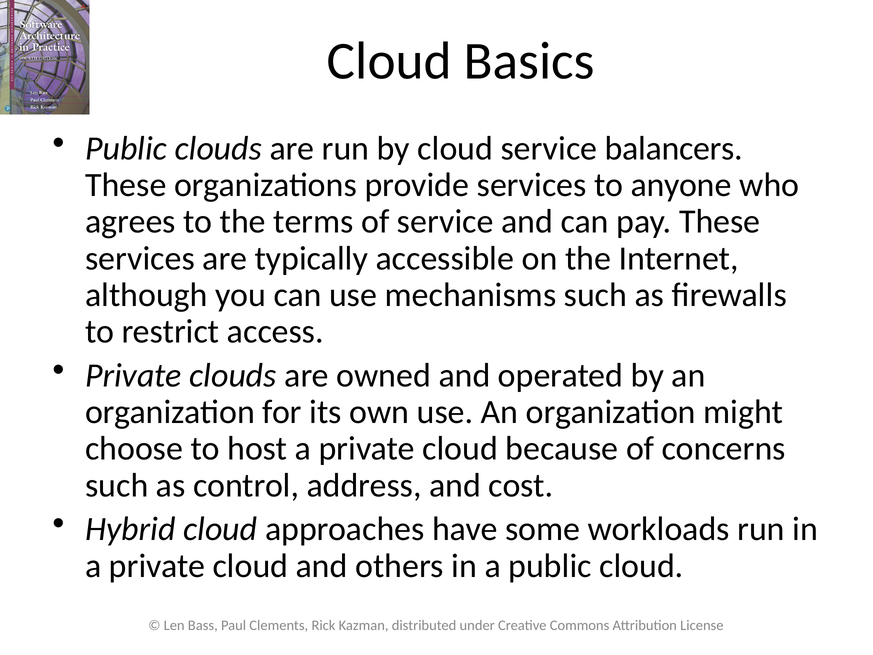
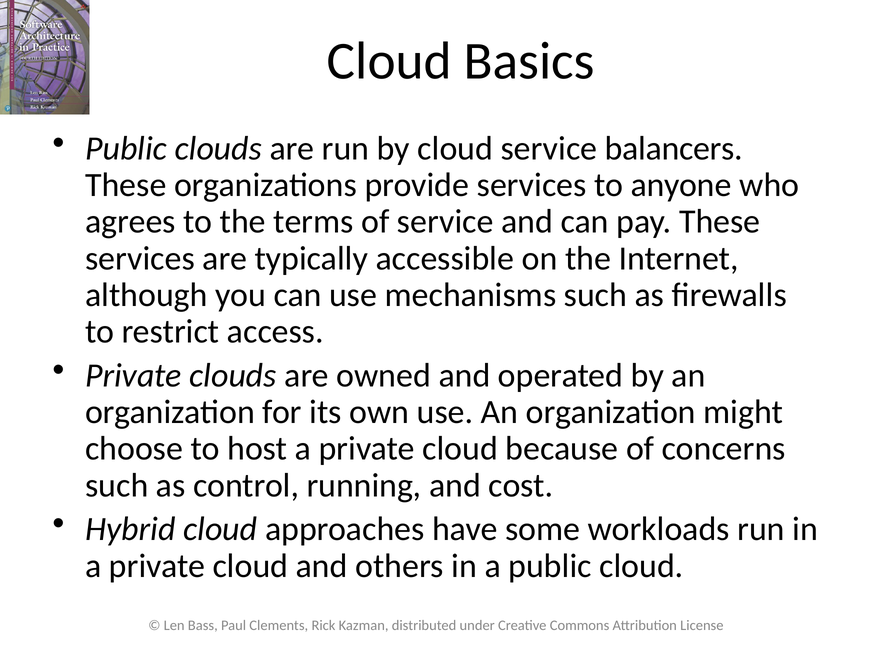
address: address -> running (364, 485)
